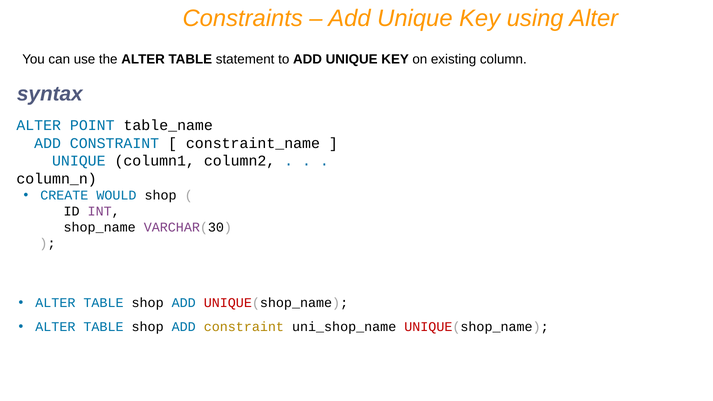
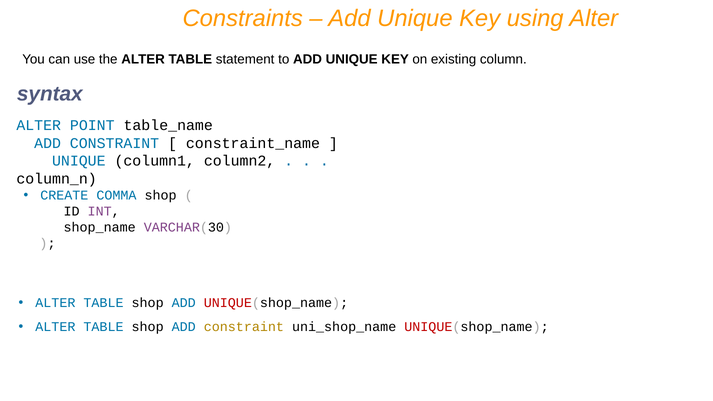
WOULD: WOULD -> COMMA (116, 195)
